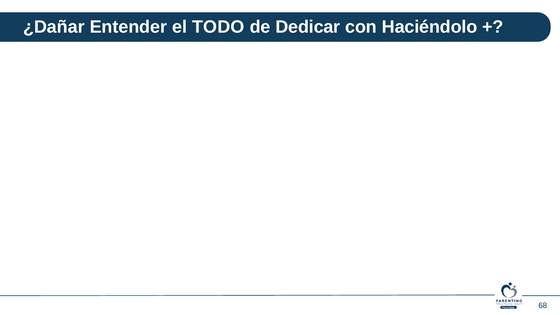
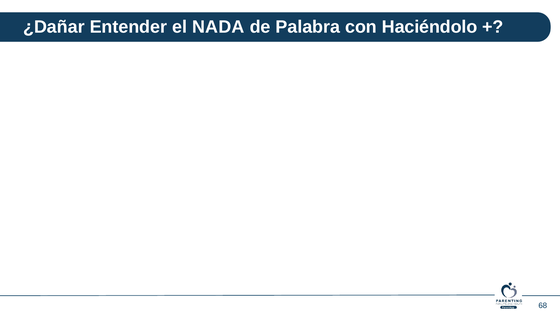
TODO: TODO -> NADA (218, 27)
Dedicar: Dedicar -> Palabra (308, 27)
